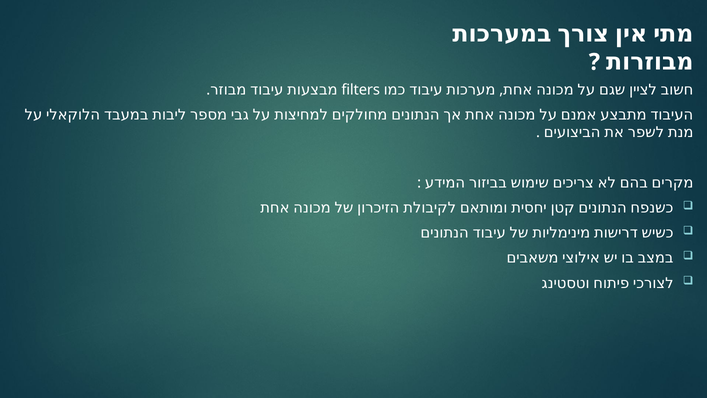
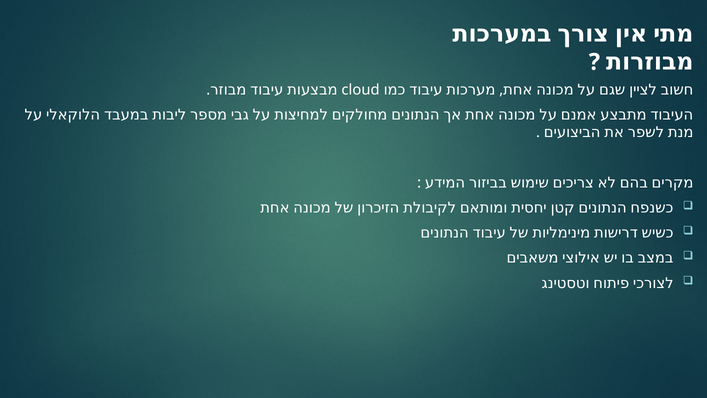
filters: filters -> cloud (361, 90)
